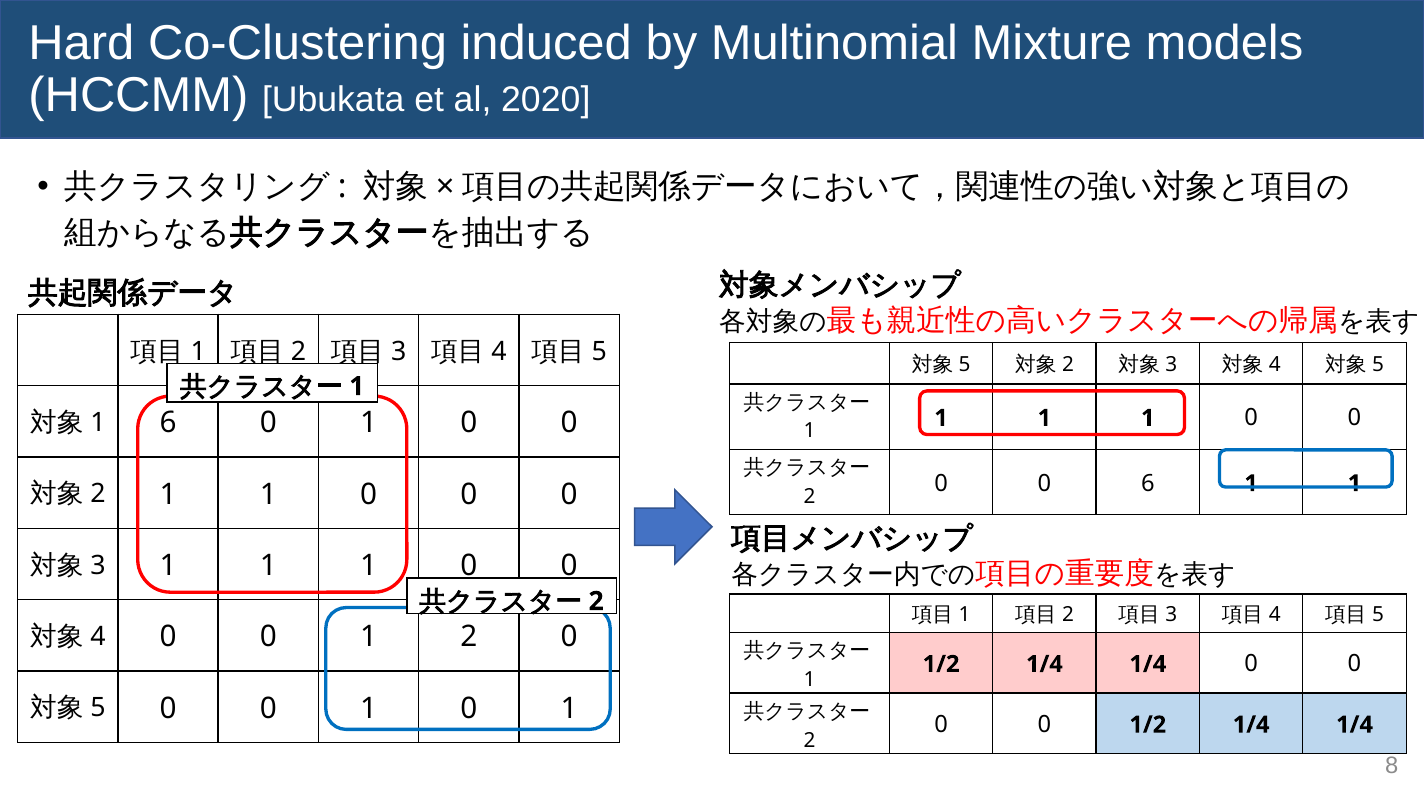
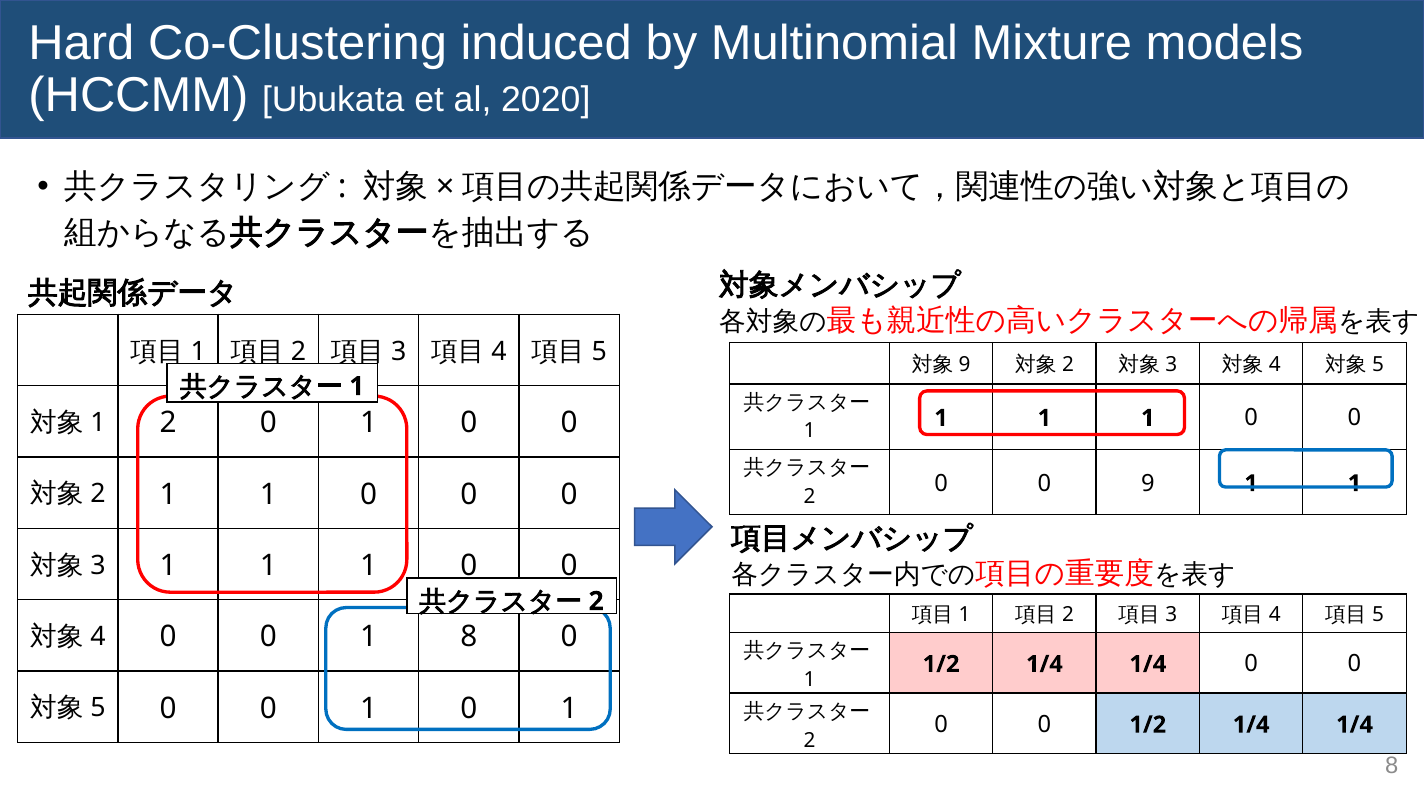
5: 5 -> 9 (965, 364)
1 6: 6 -> 2 (168, 423)
0 6: 6 -> 9 (1148, 483)
1 2: 2 -> 8 (469, 637)
